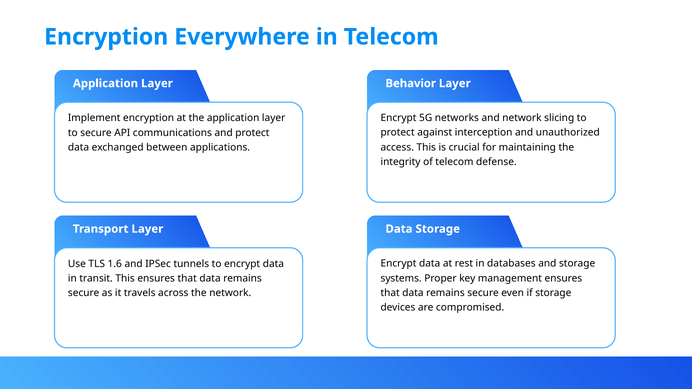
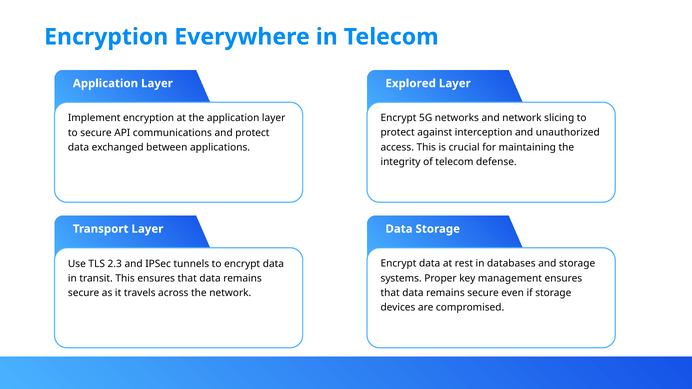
Behavior: Behavior -> Explored (411, 83)
1.6: 1.6 -> 2.3 (115, 264)
